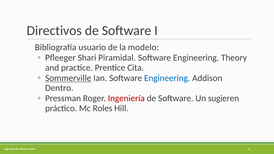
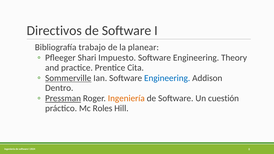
usuario: usuario -> trabajo (92, 47)
modelo: modelo -> planear (143, 47)
Piramidal: Piramidal -> Impuesto (117, 58)
Pressman underline: none -> present (63, 98)
Ingeniería colour: red -> orange (126, 98)
sugieren: sugieren -> cuestión (224, 98)
